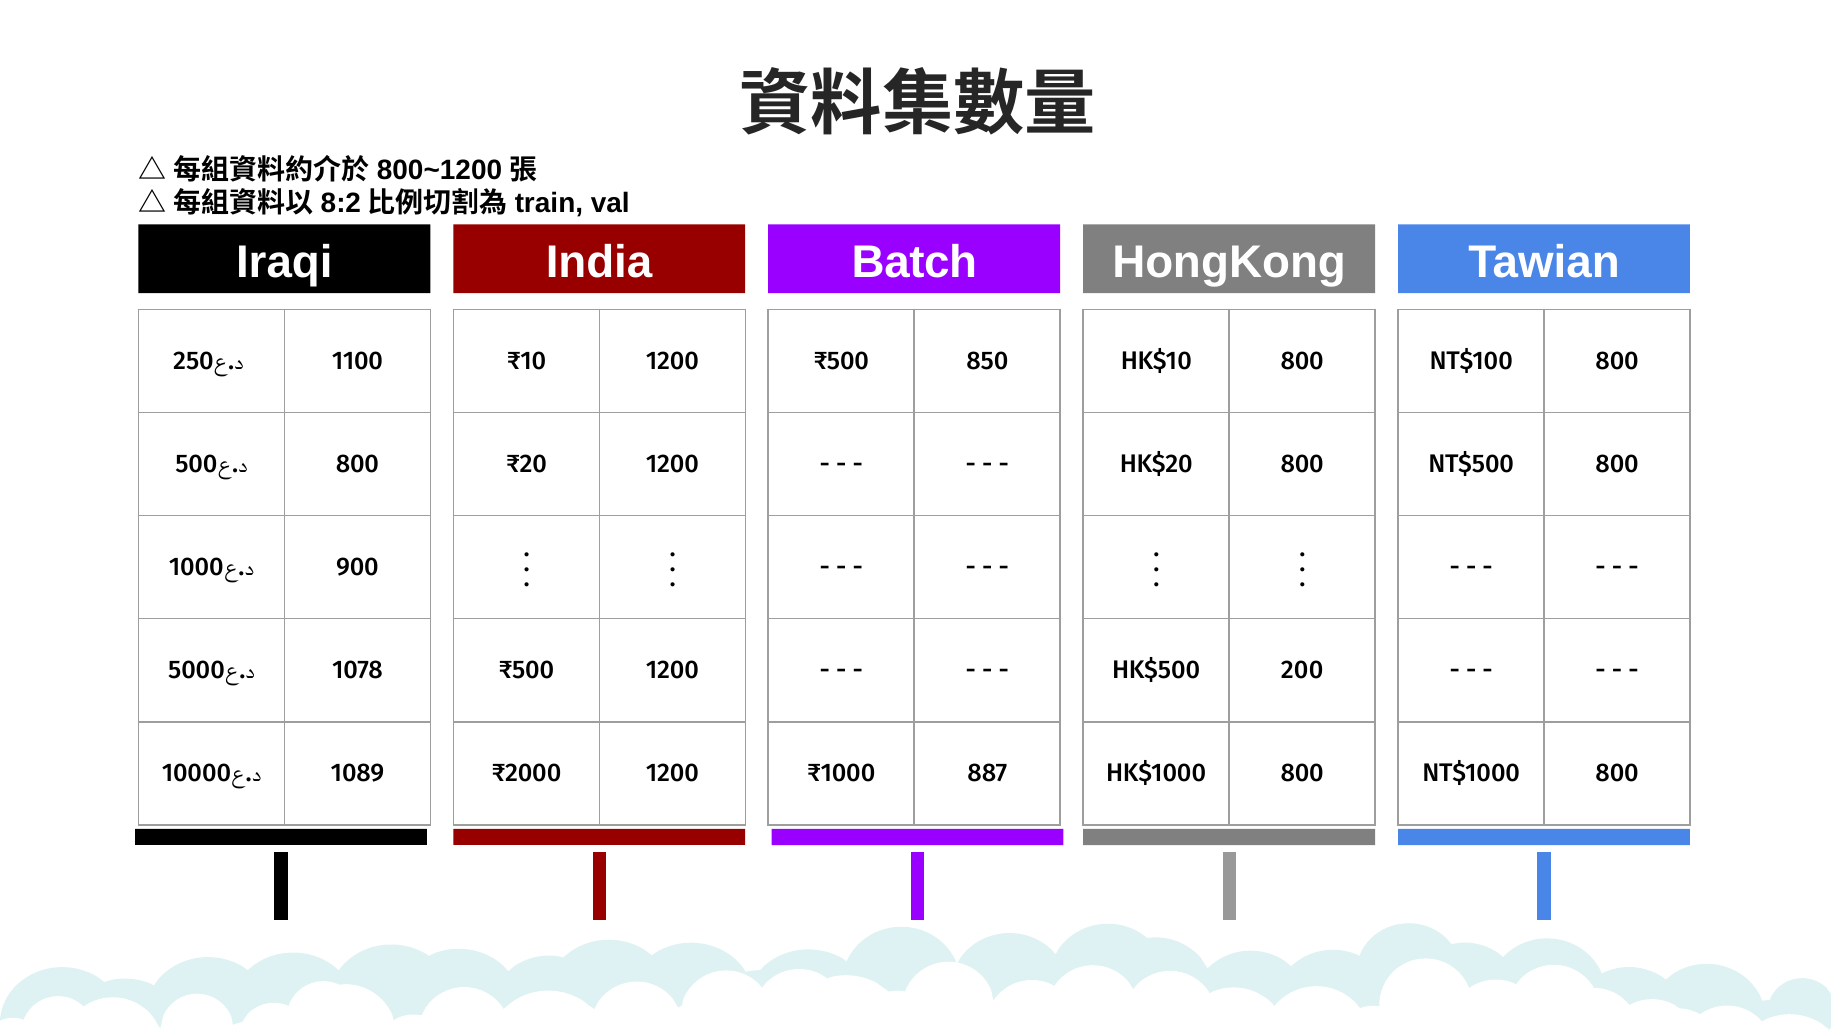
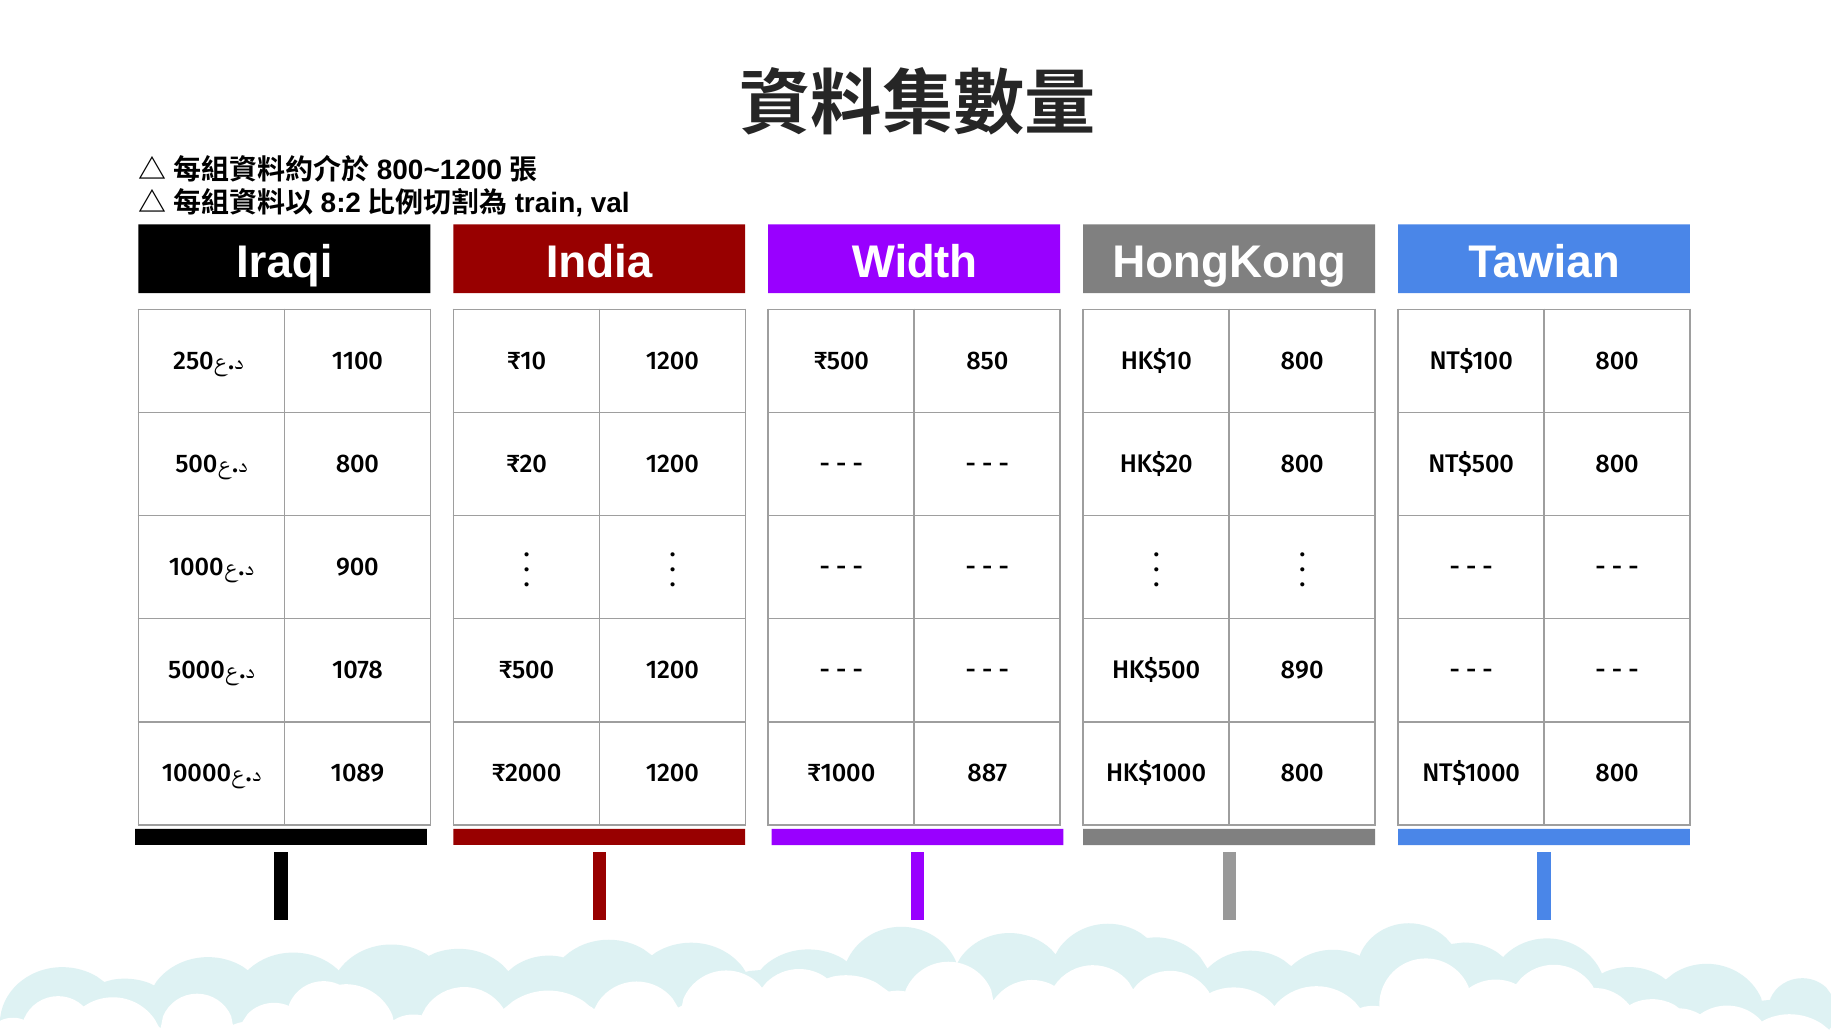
Batch: Batch -> Width (914, 262)
200: 200 -> 890 (1302, 670)
